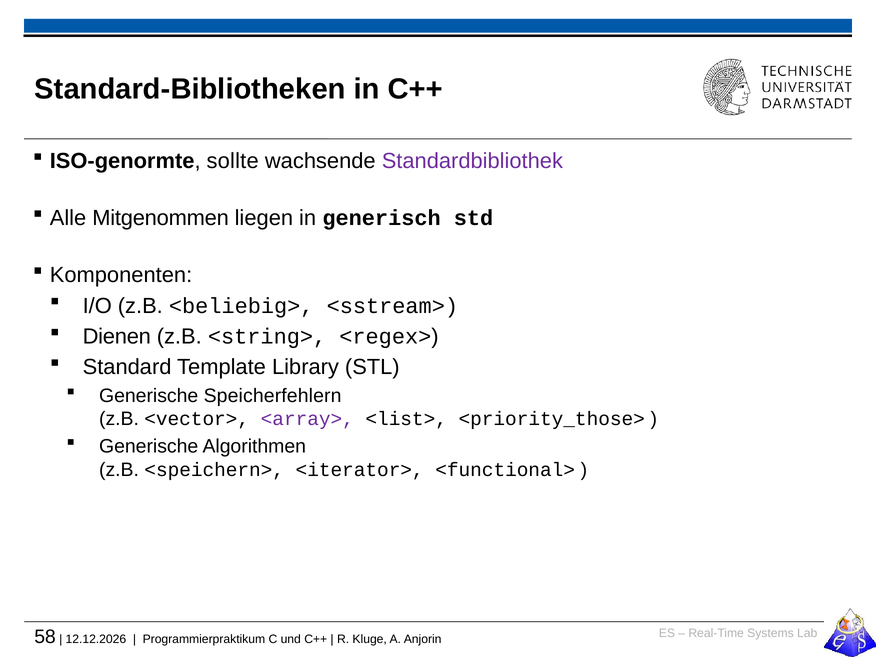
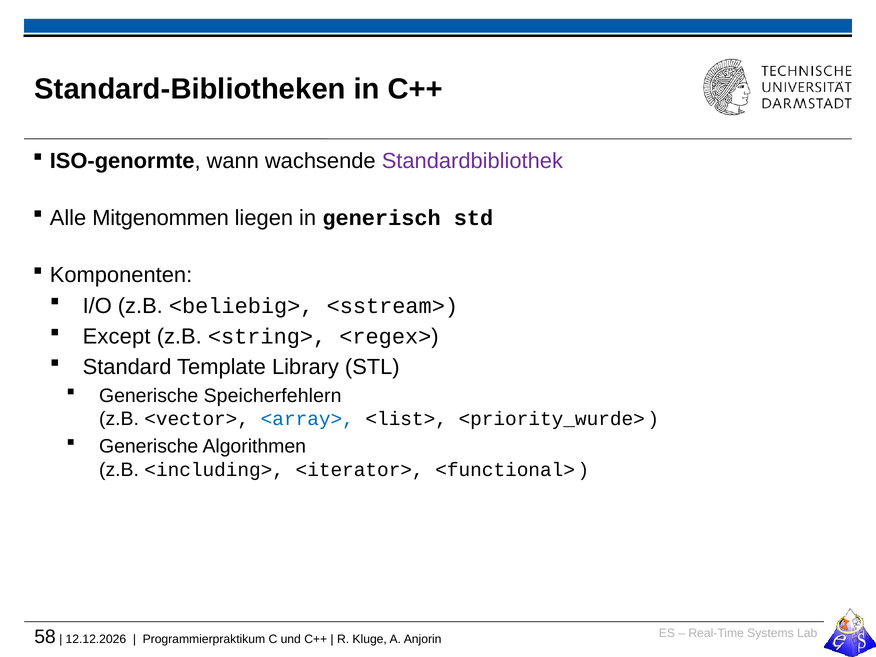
sollte: sollte -> wann (233, 161)
Dienen: Dienen -> Except (117, 336)
<array> colour: purple -> blue (307, 419)
<priority_those>: <priority_those> -> <priority_wurde> (552, 419)
<speichern>: <speichern> -> <including> (214, 470)
